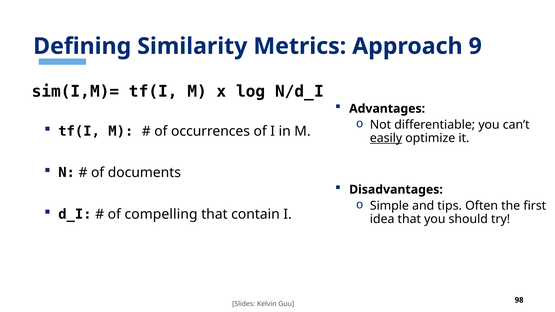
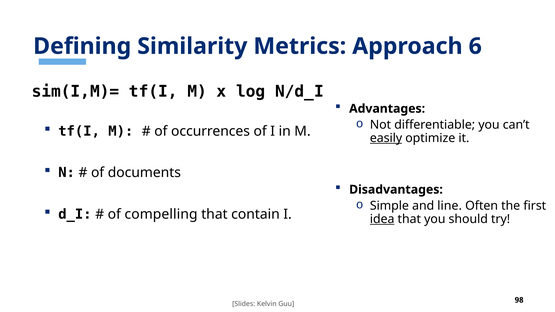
9: 9 -> 6 (475, 46)
tips: tips -> line (450, 206)
idea underline: none -> present (382, 219)
